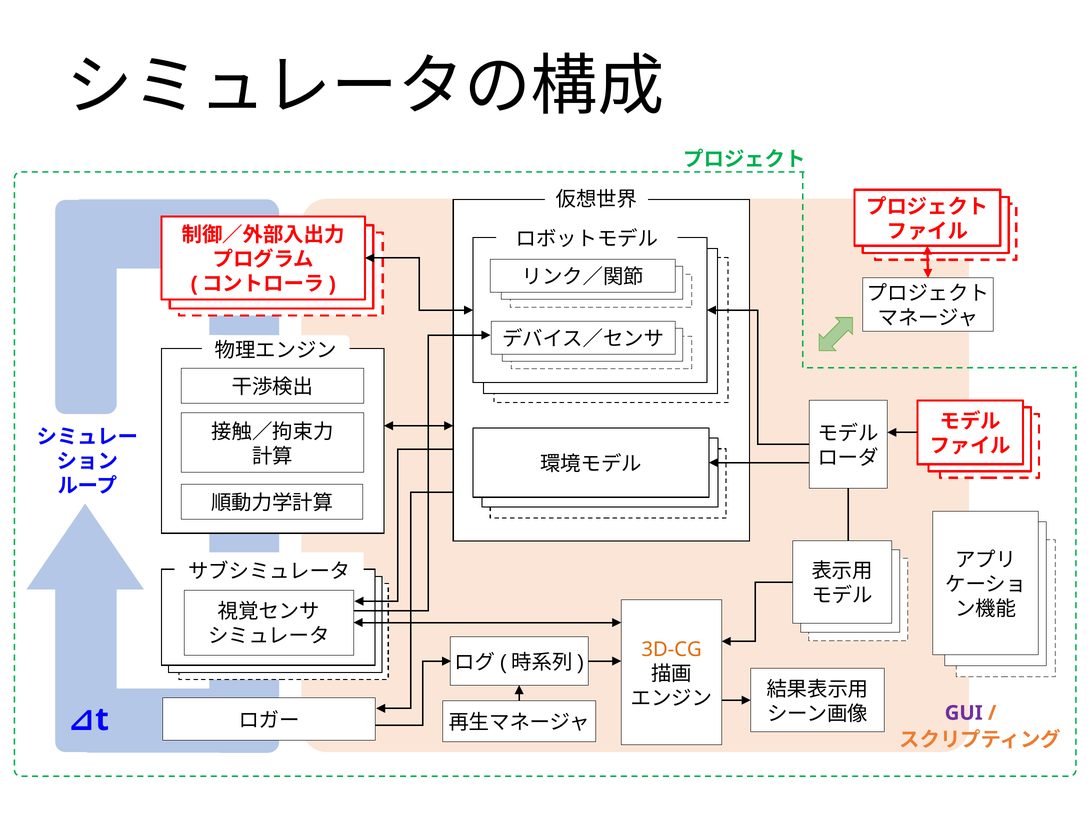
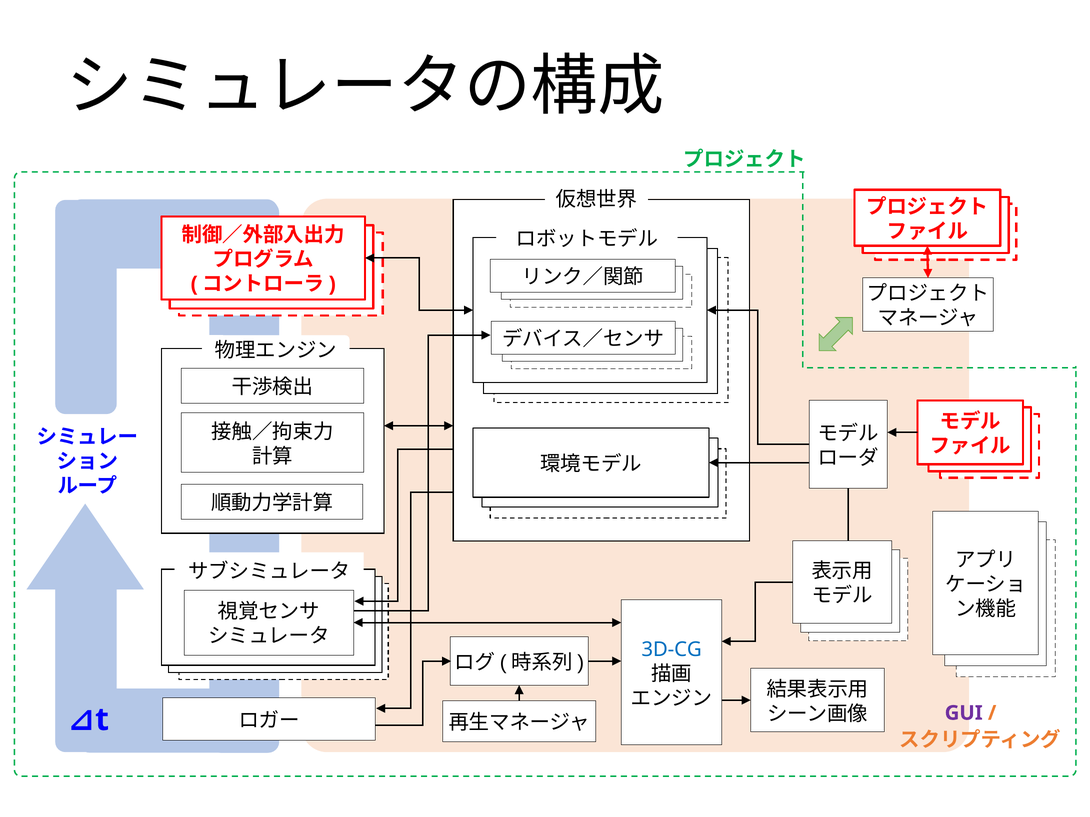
3D-CG colour: orange -> blue (672, 650)
